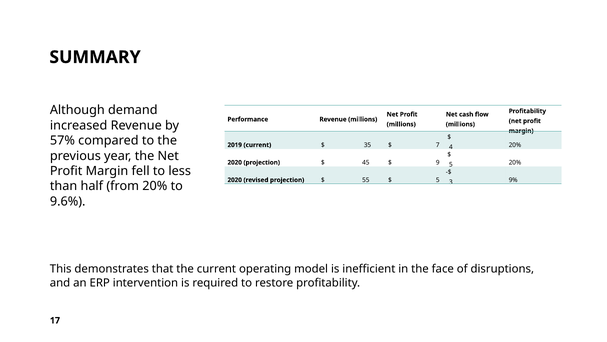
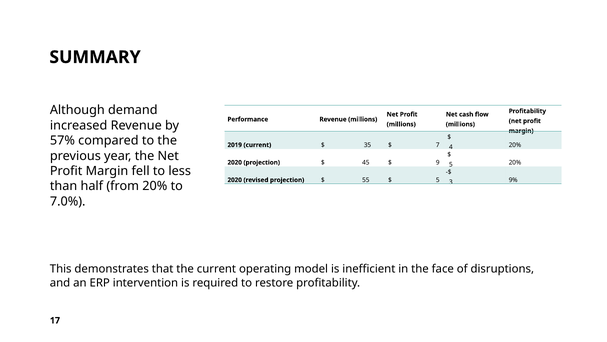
9.6%: 9.6% -> 7.0% (68, 201)
